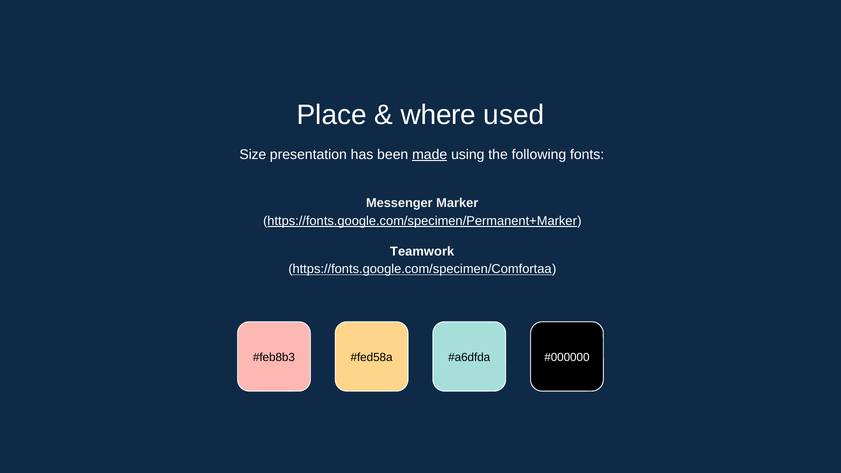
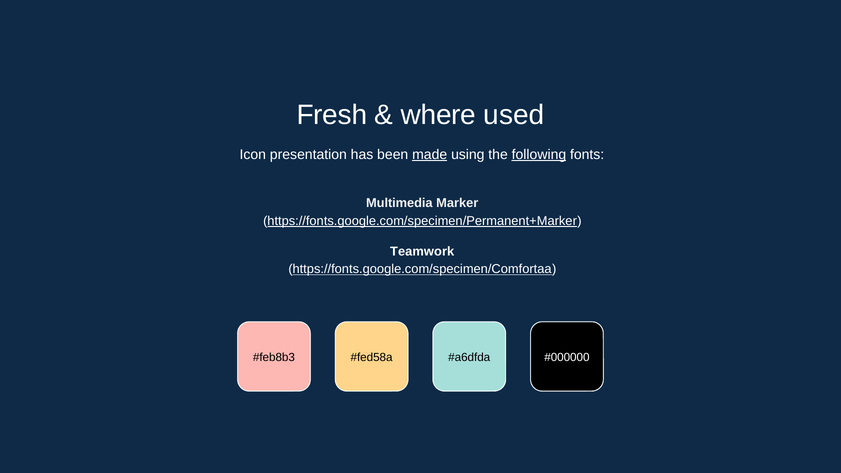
Place: Place -> Fresh (332, 115)
Size: Size -> Icon (253, 154)
following underline: none -> present (539, 154)
Messenger: Messenger -> Multimedia (399, 203)
